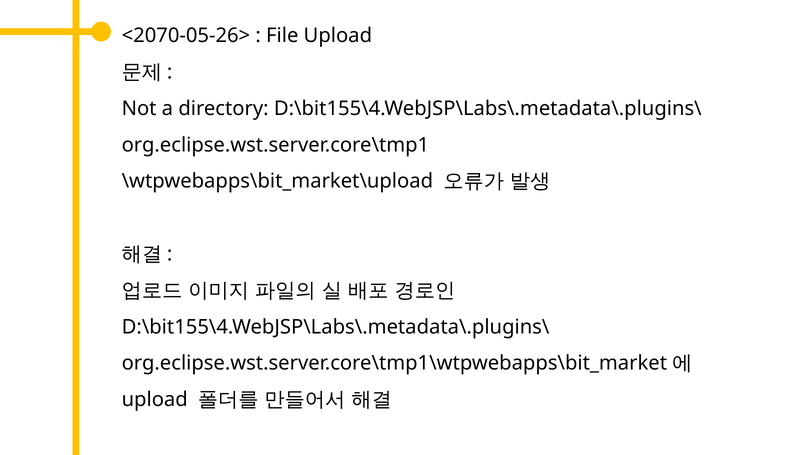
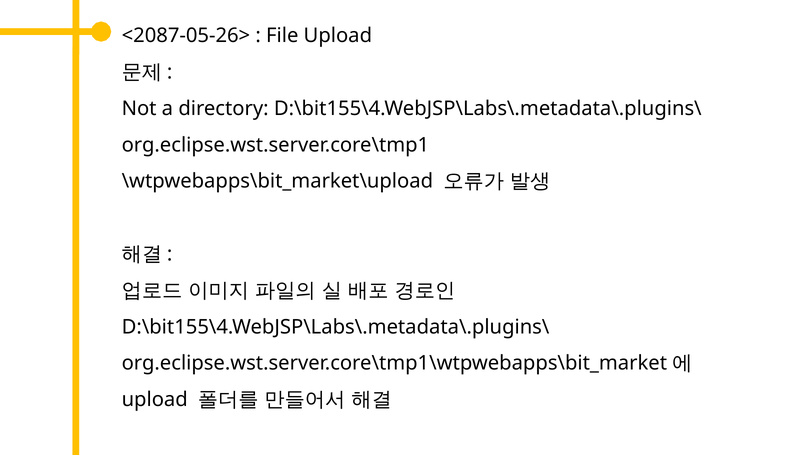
<2070-05-26>: <2070-05-26> -> <2087-05-26> (186, 36)
